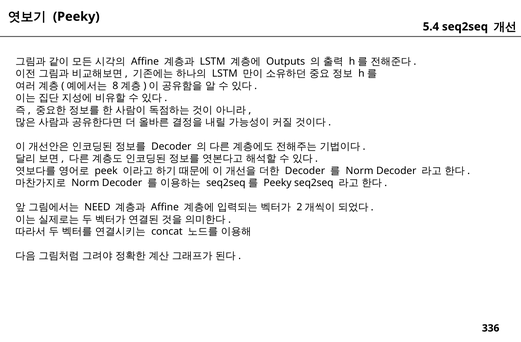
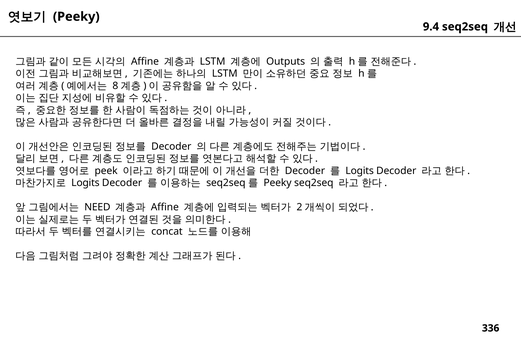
5.4: 5.4 -> 9.4 (431, 27)
Norm: Norm -> Logits (360, 171)
Norm: Norm -> Logits (85, 183)
